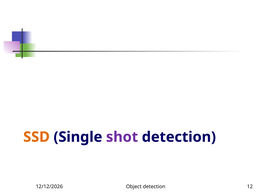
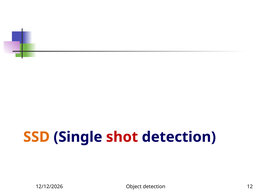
shot colour: purple -> red (122, 137)
